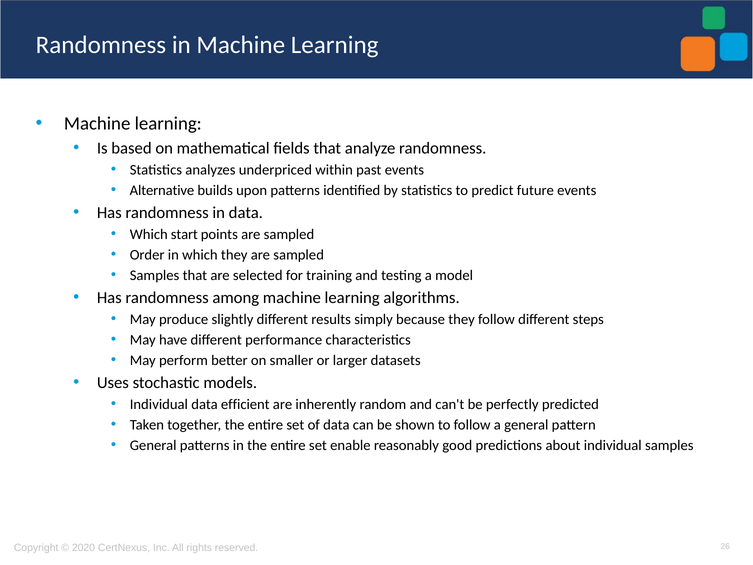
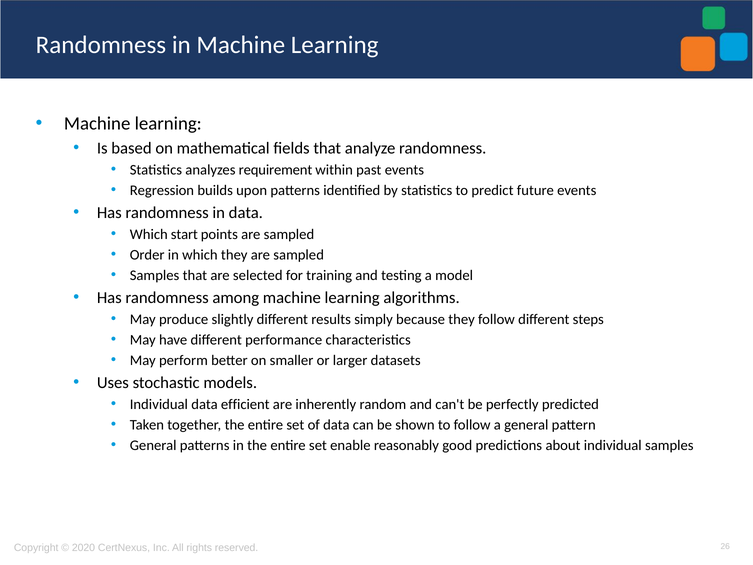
underpriced: underpriced -> requirement (275, 170)
Alternative: Alternative -> Regression (162, 190)
